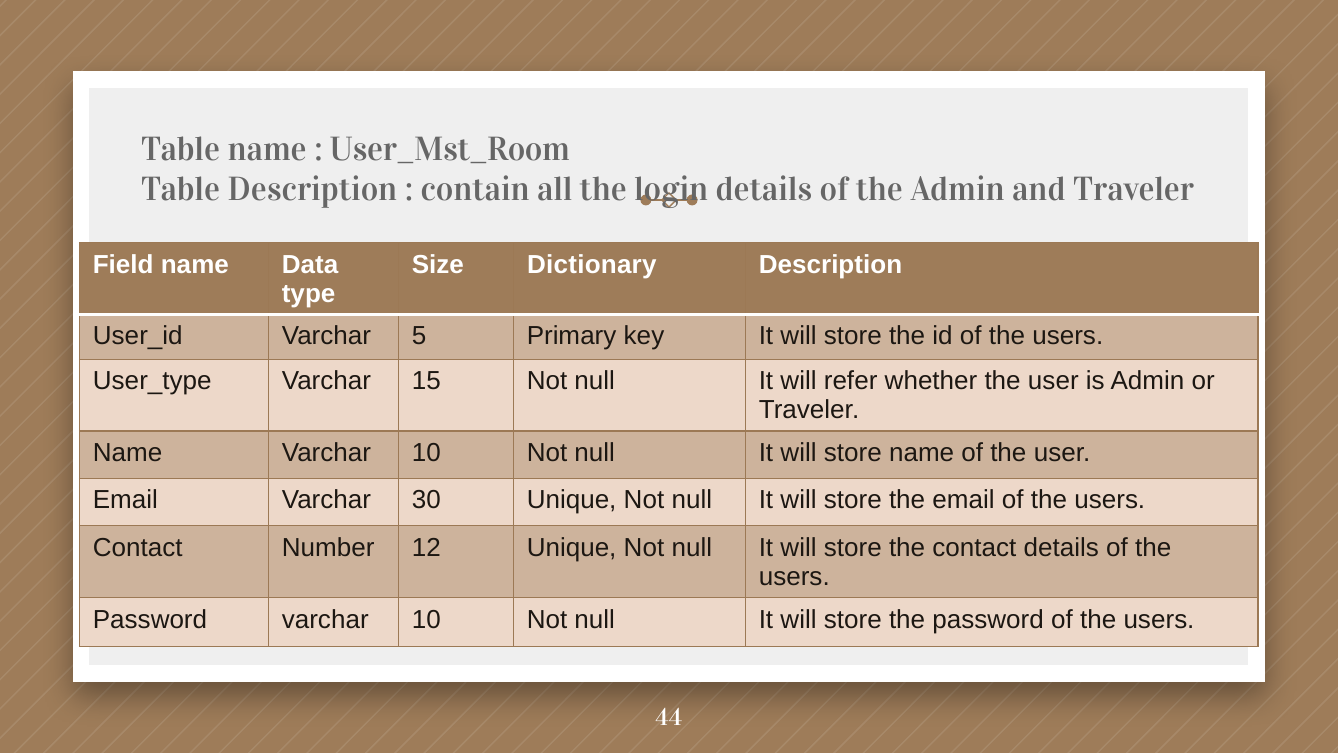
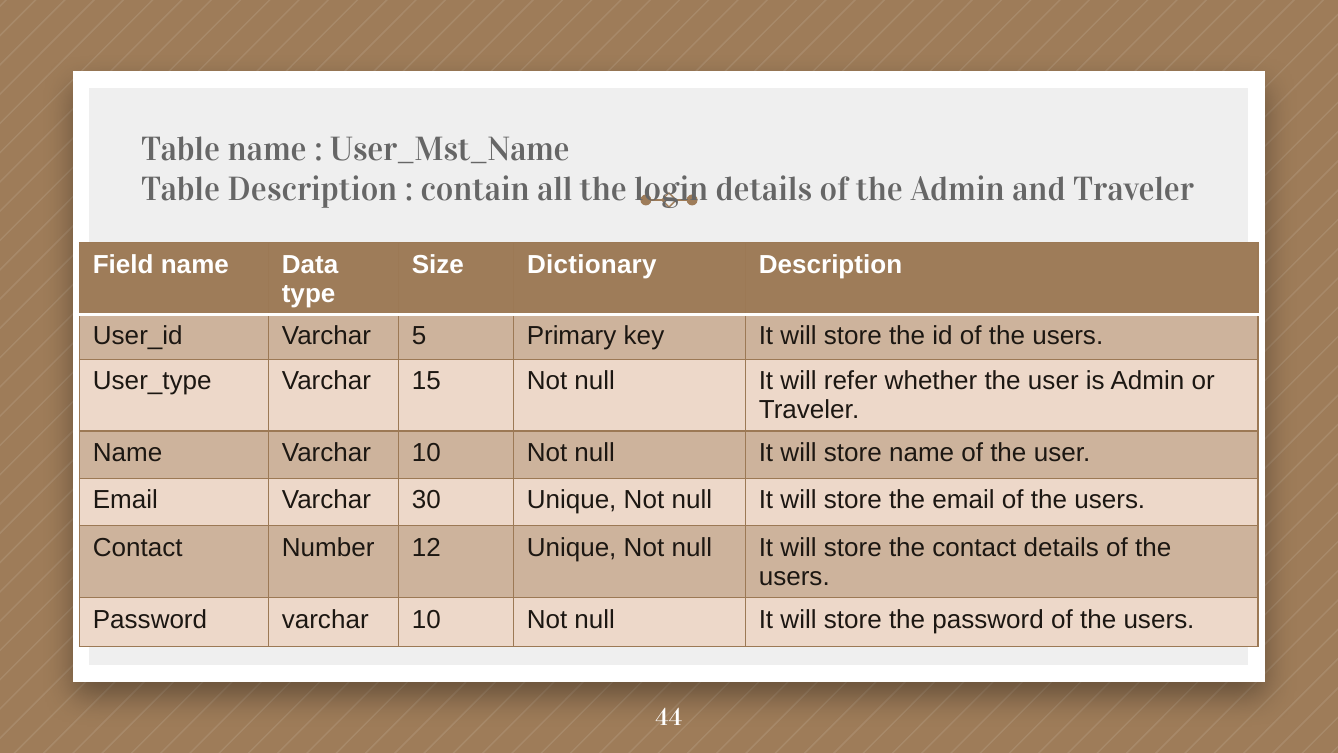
User_Mst_Room: User_Mst_Room -> User_Mst_Name (450, 149)
